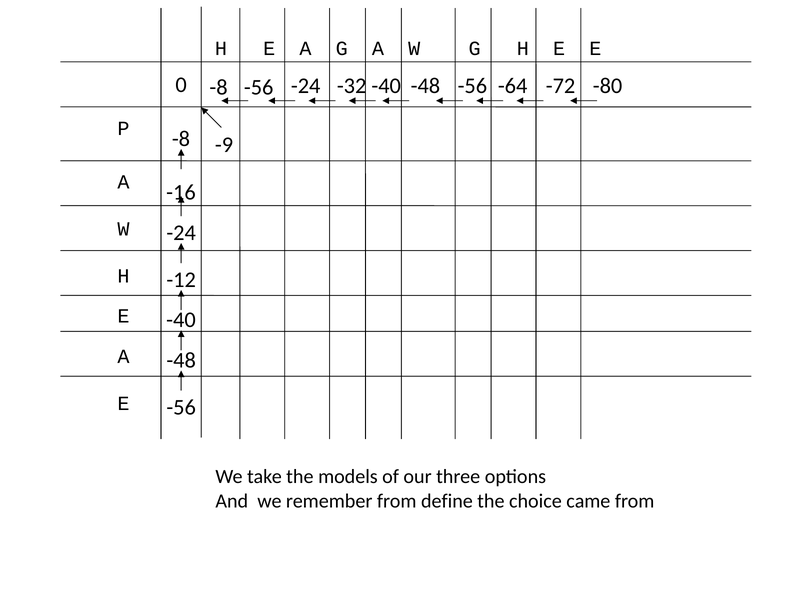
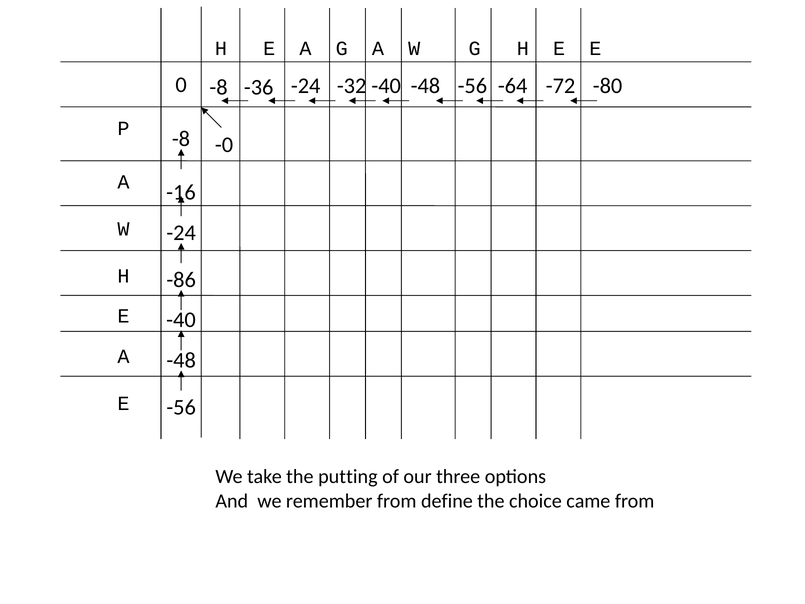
-8 -56: -56 -> -36 (259, 87)
-9: -9 -> -0 (224, 145)
-12: -12 -> -86 (181, 280)
models: models -> putting (348, 477)
